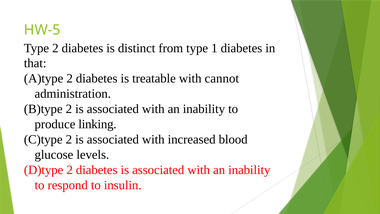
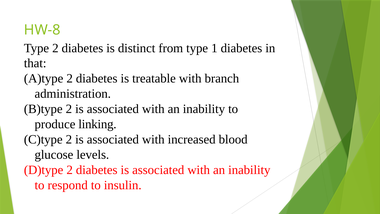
HW-5: HW-5 -> HW-8 (42, 30)
cannot: cannot -> branch (222, 78)
